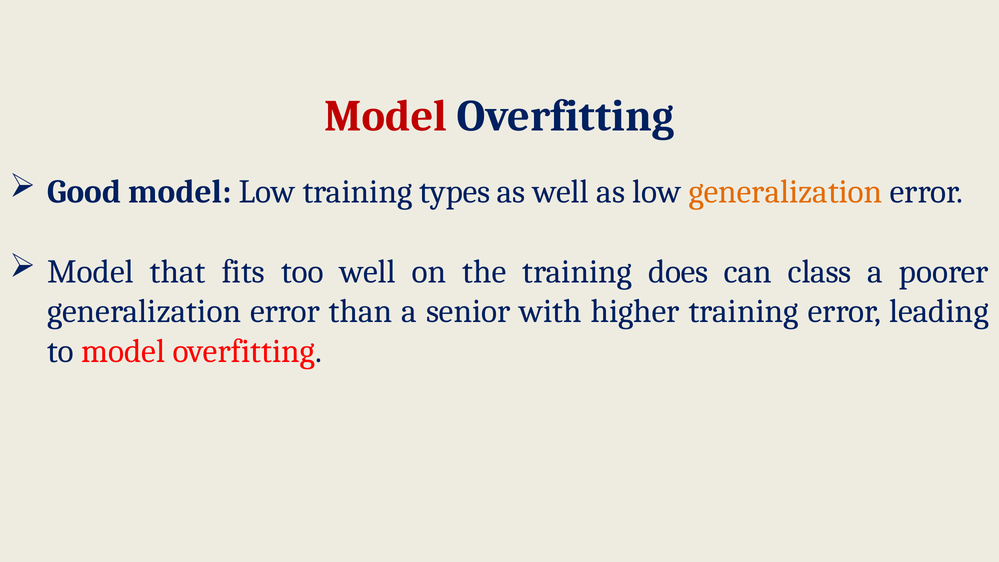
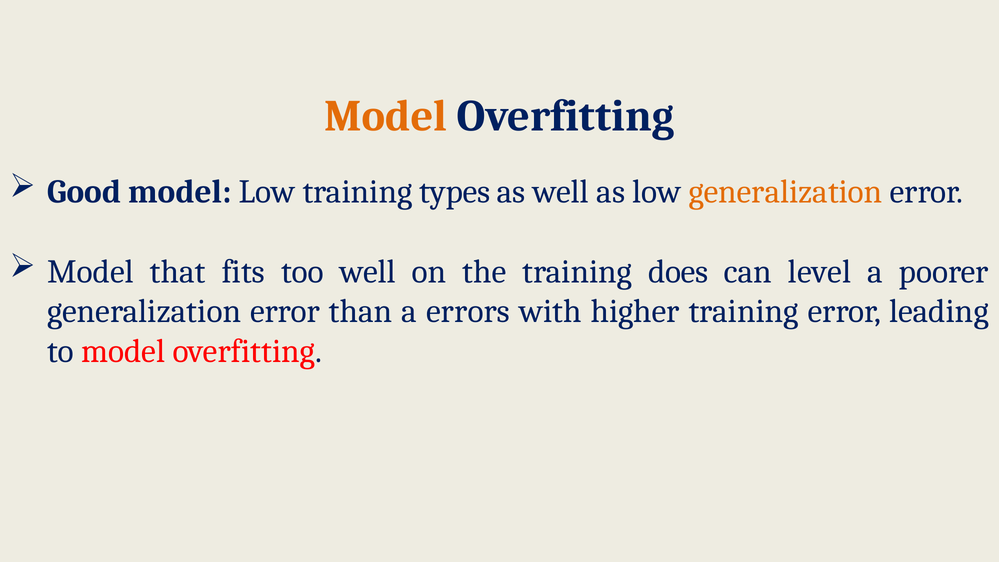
Model colour: red -> orange (386, 116)
class: class -> level (820, 272)
senior: senior -> errors (468, 311)
